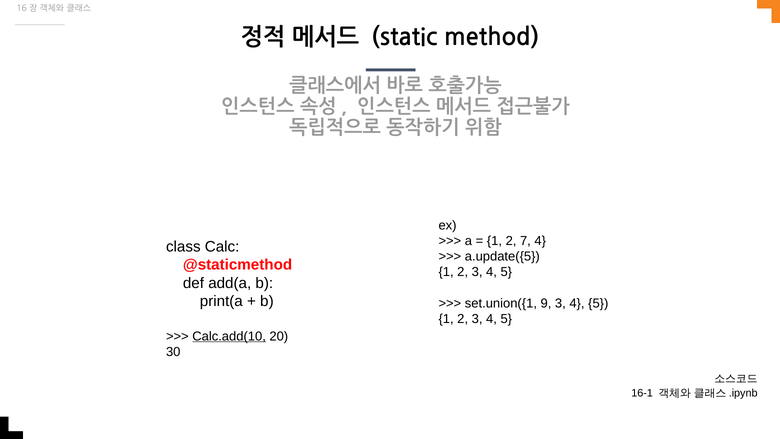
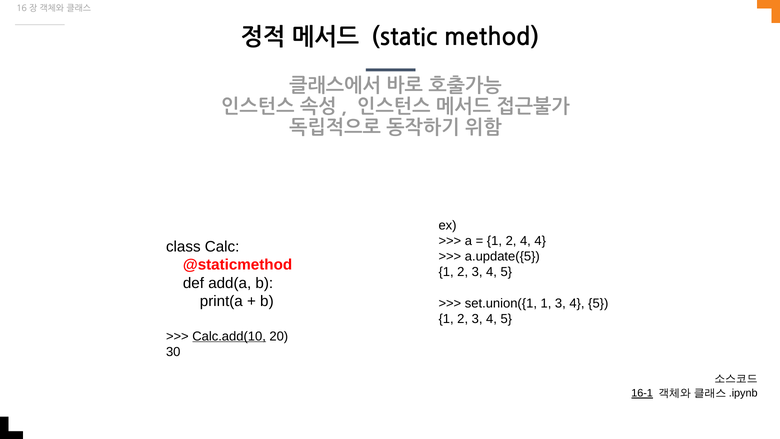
2 7: 7 -> 4 (525, 241)
set.union({1 9: 9 -> 1 (546, 303)
16-1 underline: none -> present (642, 393)
